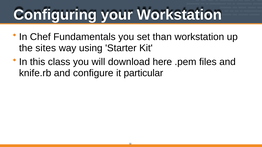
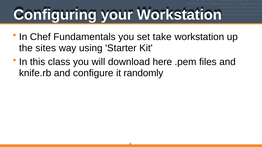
than: than -> take (162, 37)
particular: particular -> randomly (143, 73)
